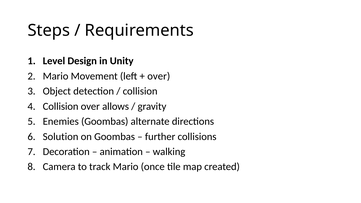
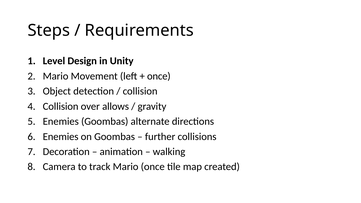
over: over -> once (159, 76)
Solution: Solution -> Enemies (61, 137)
